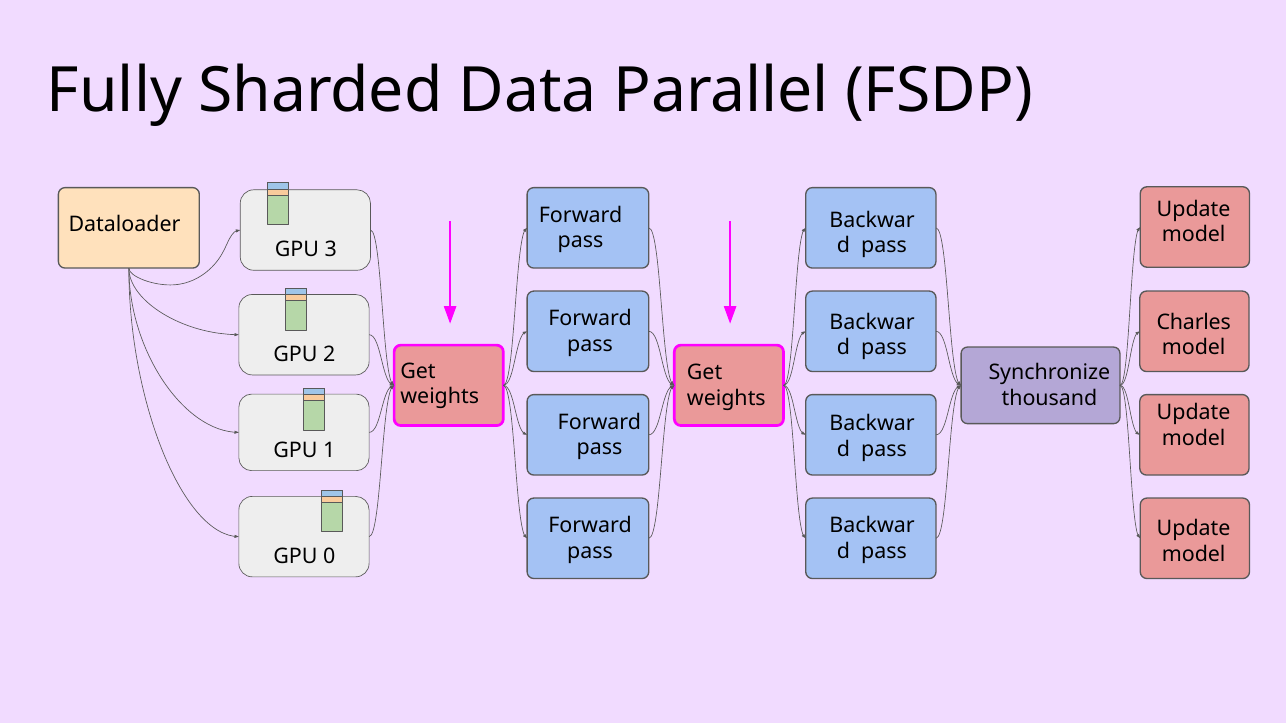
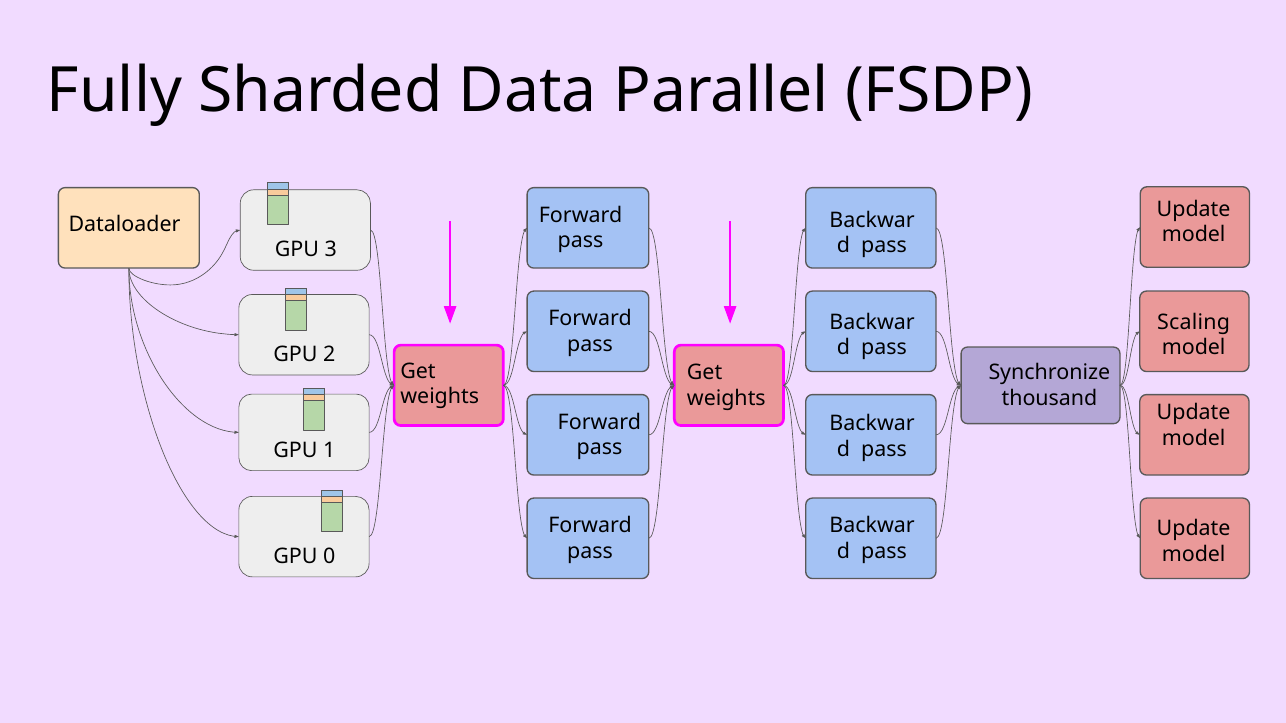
Charles: Charles -> Scaling (1194, 322)
